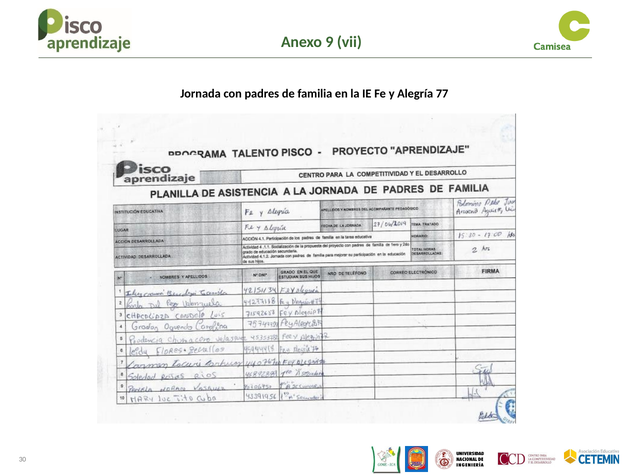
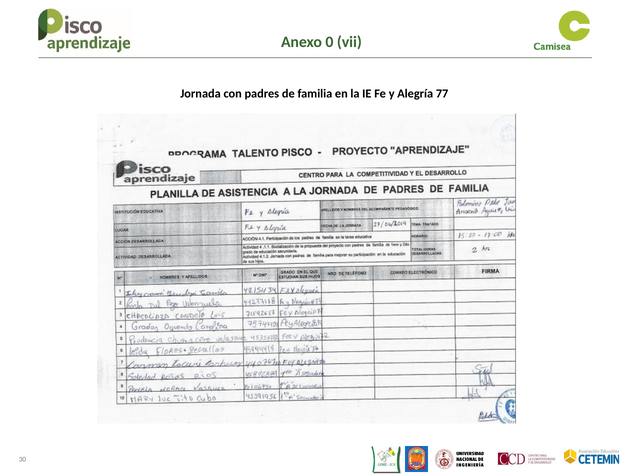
9: 9 -> 0 (330, 42)
